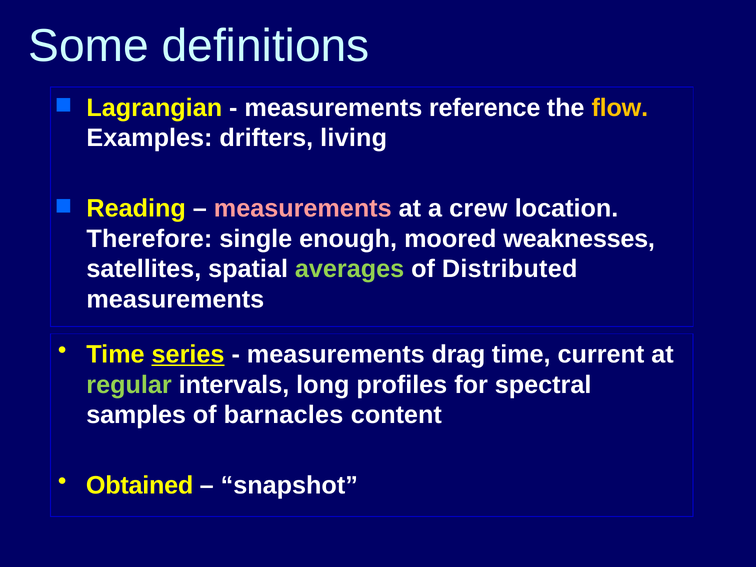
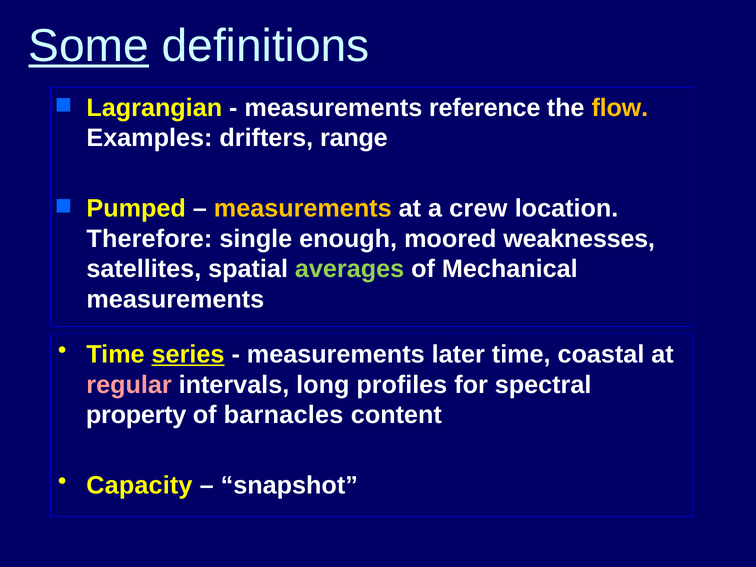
Some underline: none -> present (89, 46)
living: living -> range (354, 138)
Reading: Reading -> Pumped (136, 208)
measurements colour: pink -> yellow (303, 208)
Distributed: Distributed -> Mechanical (510, 269)
drag: drag -> later (458, 354)
current: current -> coastal (601, 354)
regular colour: light green -> pink (129, 385)
samples: samples -> property (136, 415)
Obtained: Obtained -> Capacity (139, 485)
